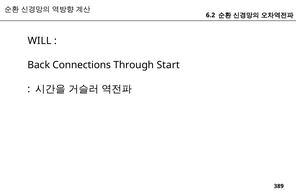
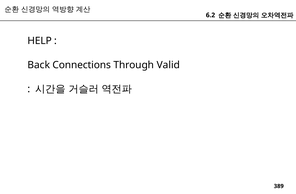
WILL: WILL -> HELP (40, 41)
Start: Start -> Valid (168, 65)
